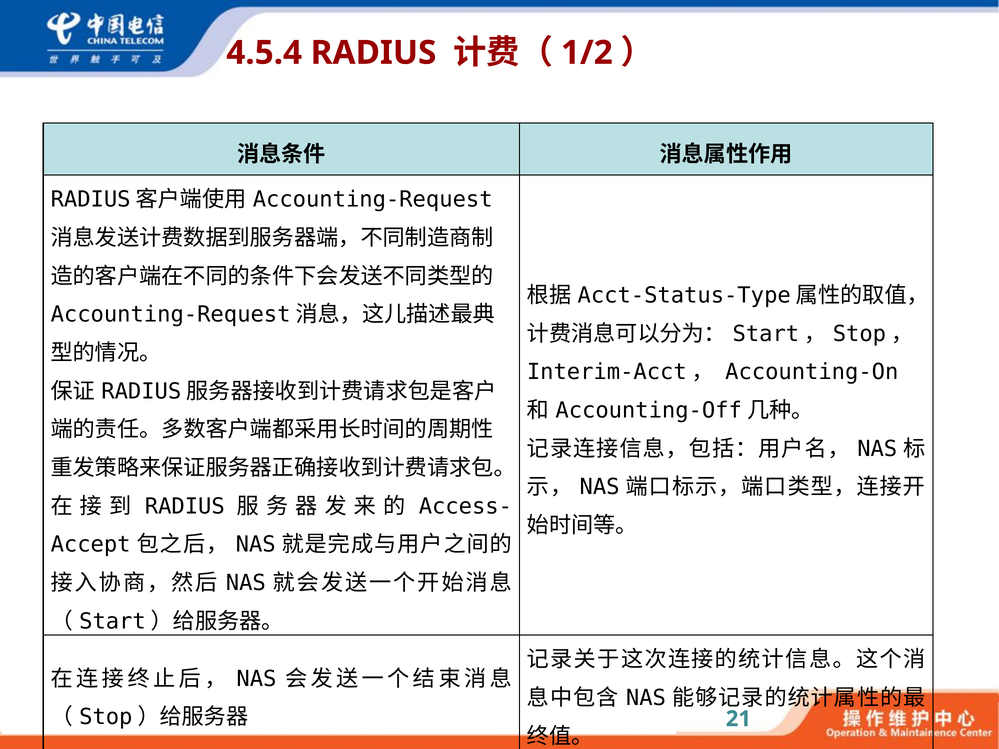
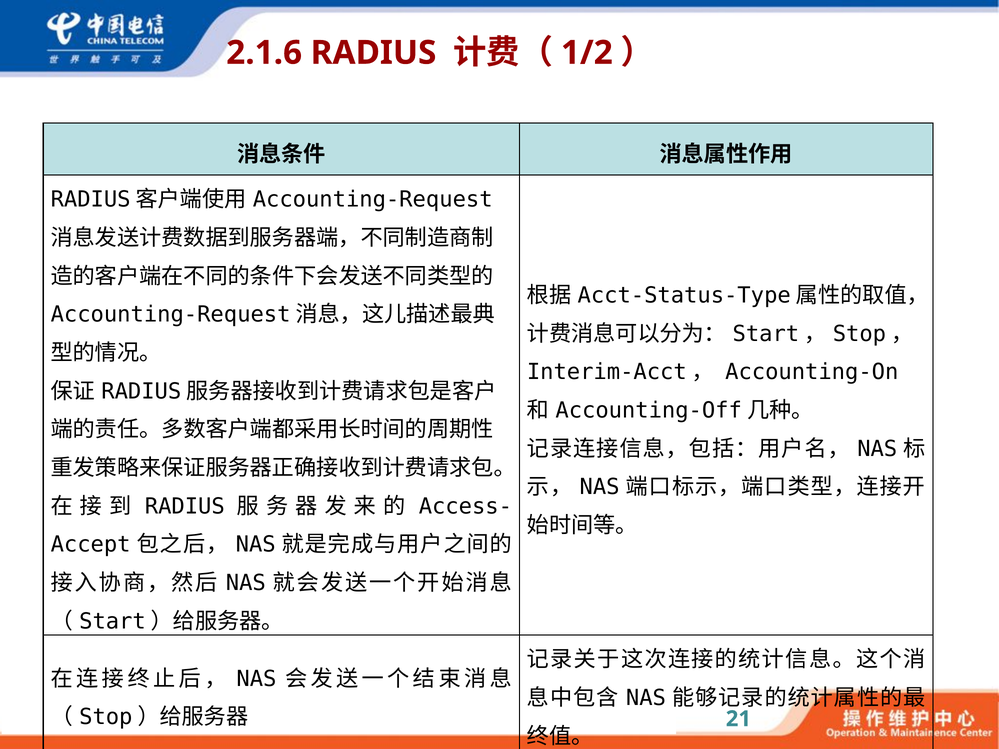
4.5.4: 4.5.4 -> 2.1.6 (264, 53)
